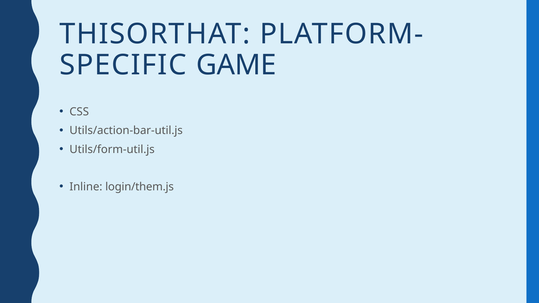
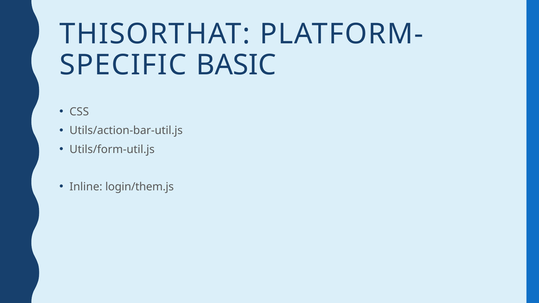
GAME: GAME -> BASIC (236, 65)
